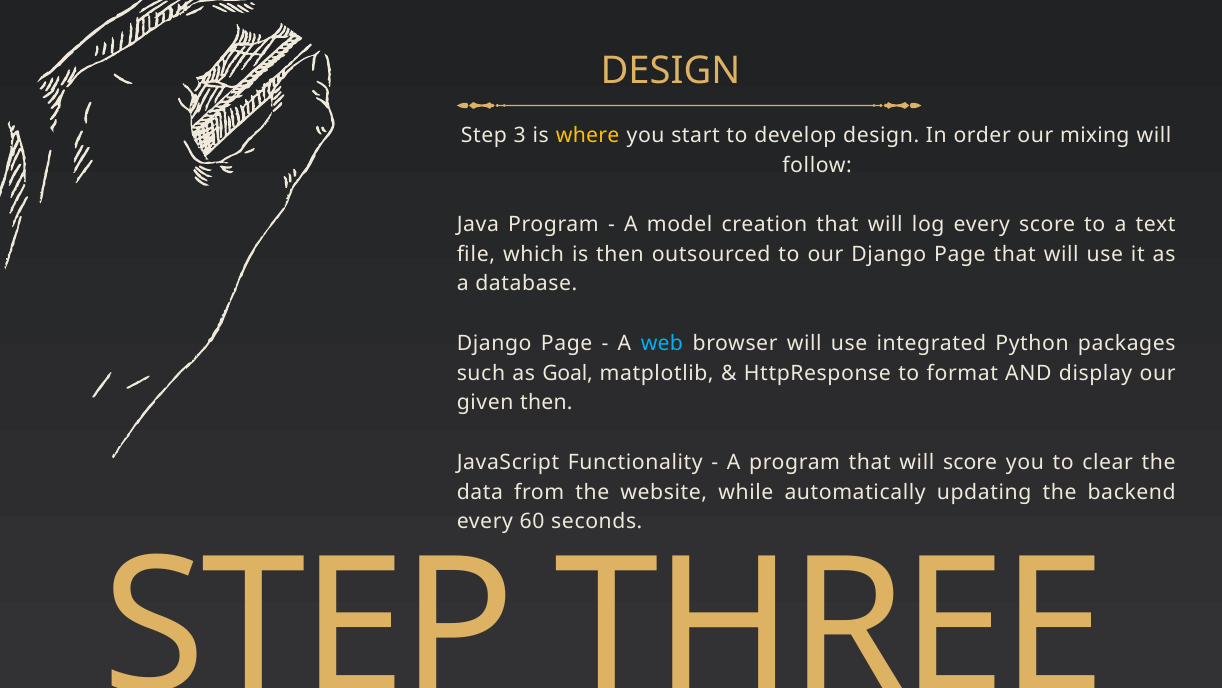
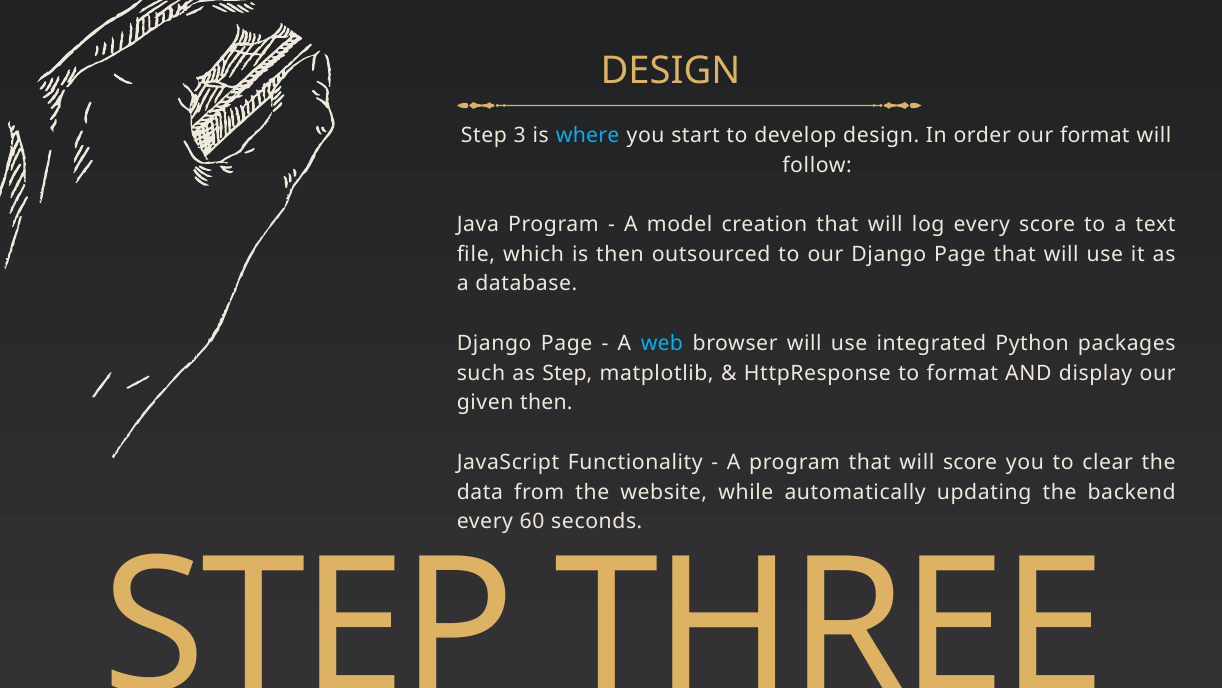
where colour: yellow -> light blue (588, 135)
our mixing: mixing -> format (1095, 135)
as Goal: Goal -> Step (567, 373)
